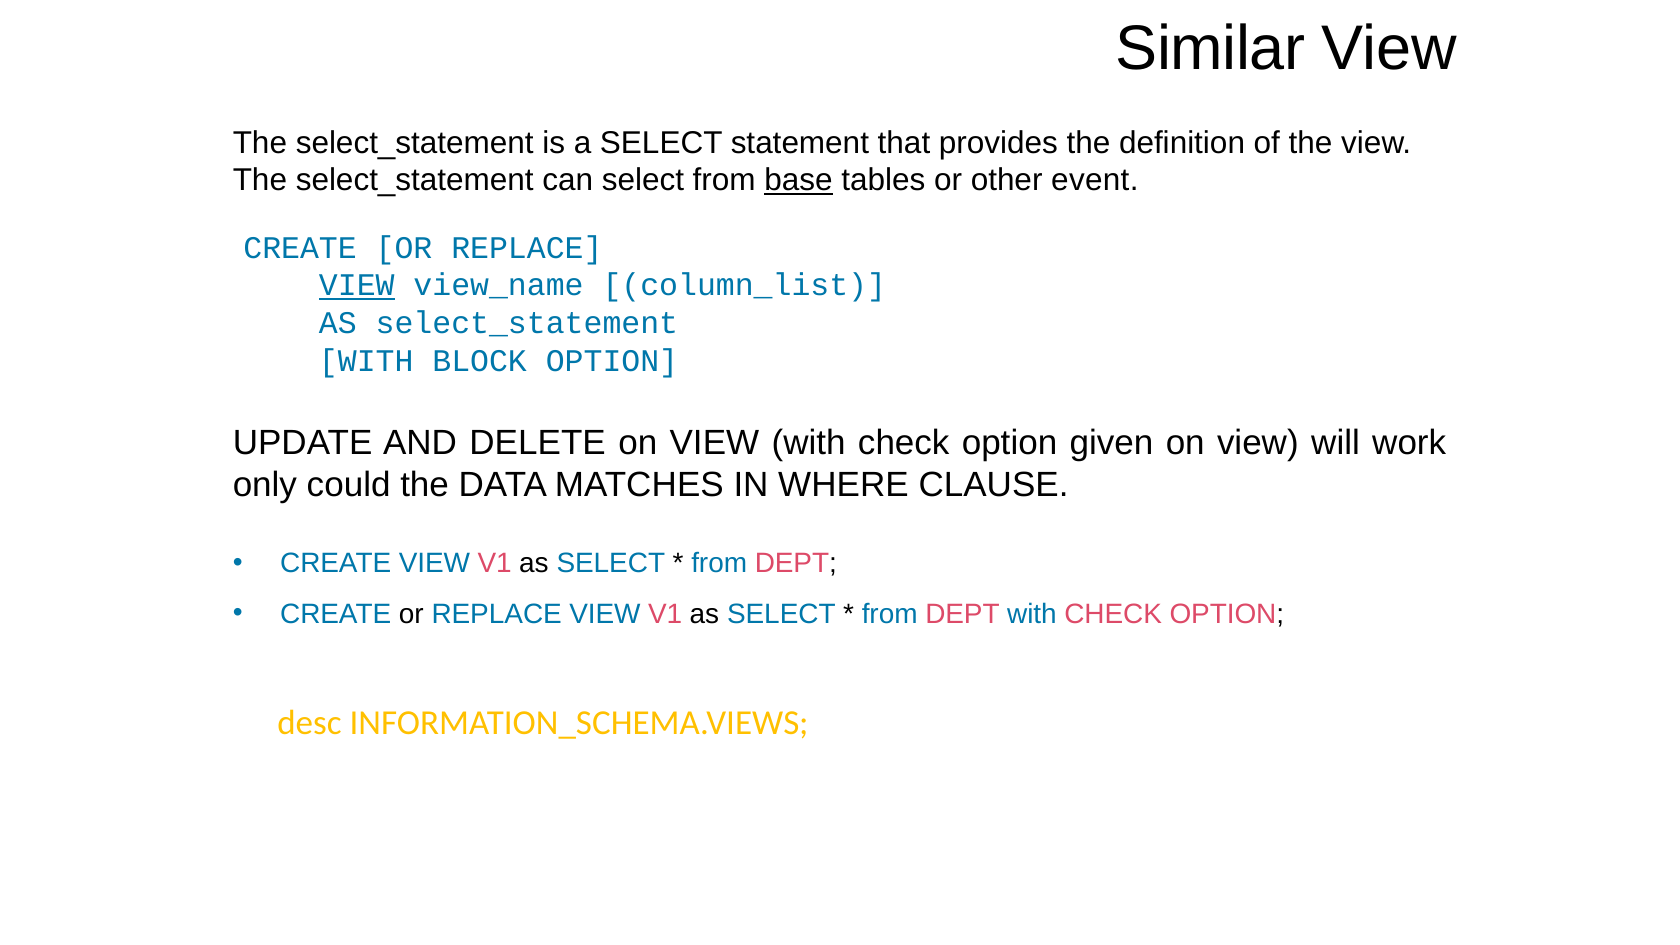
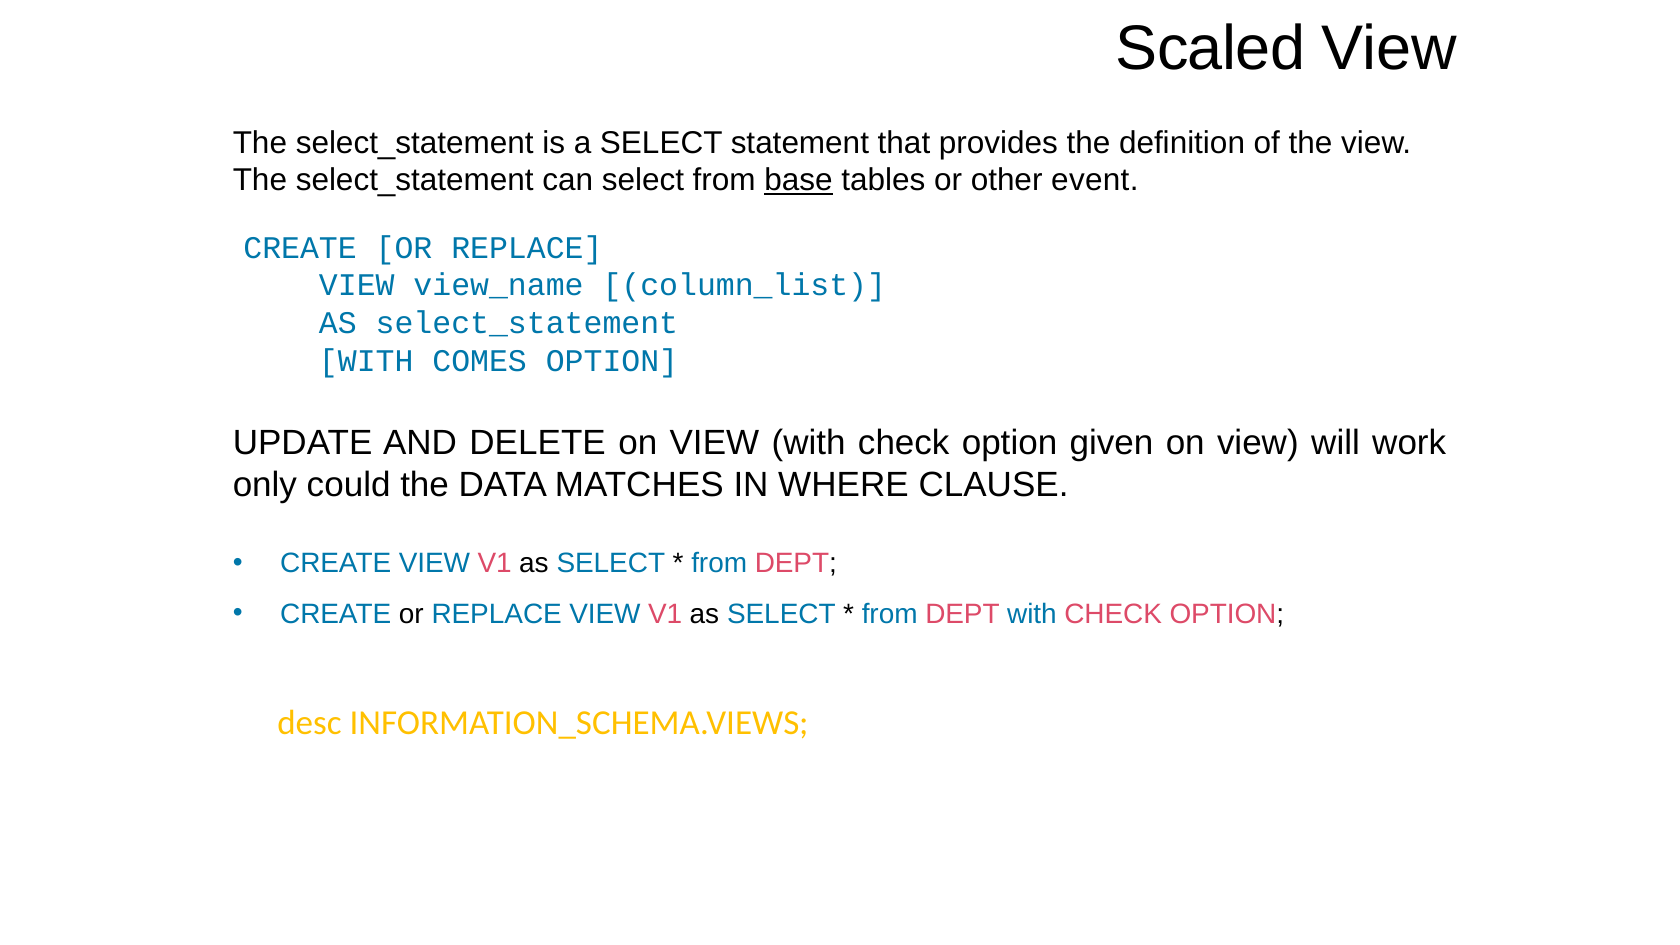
Similar: Similar -> Scaled (1210, 48)
VIEW underline: present -> none (357, 286)
BLOCK: BLOCK -> COMES (480, 361)
